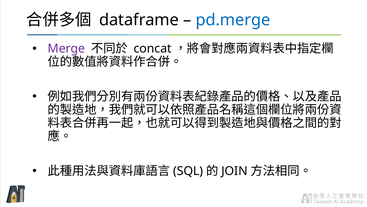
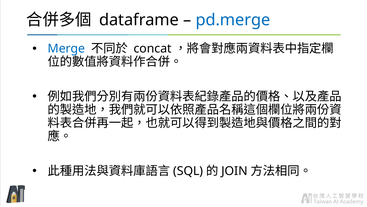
Merge colour: purple -> blue (66, 49)
